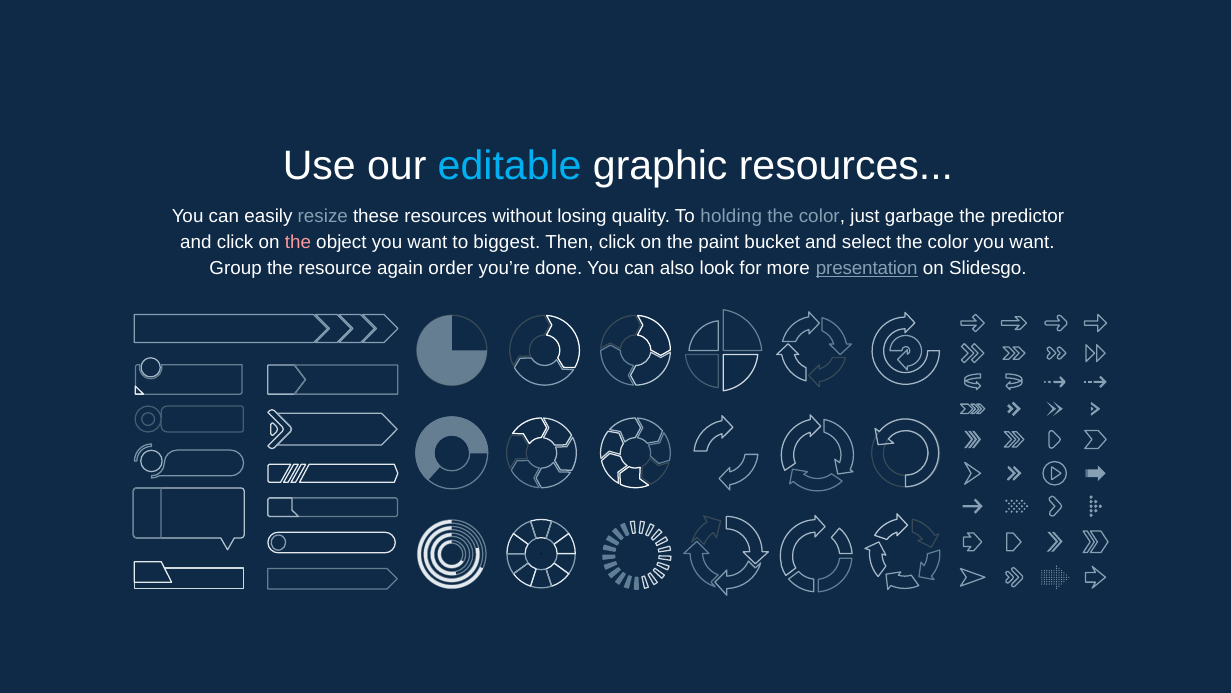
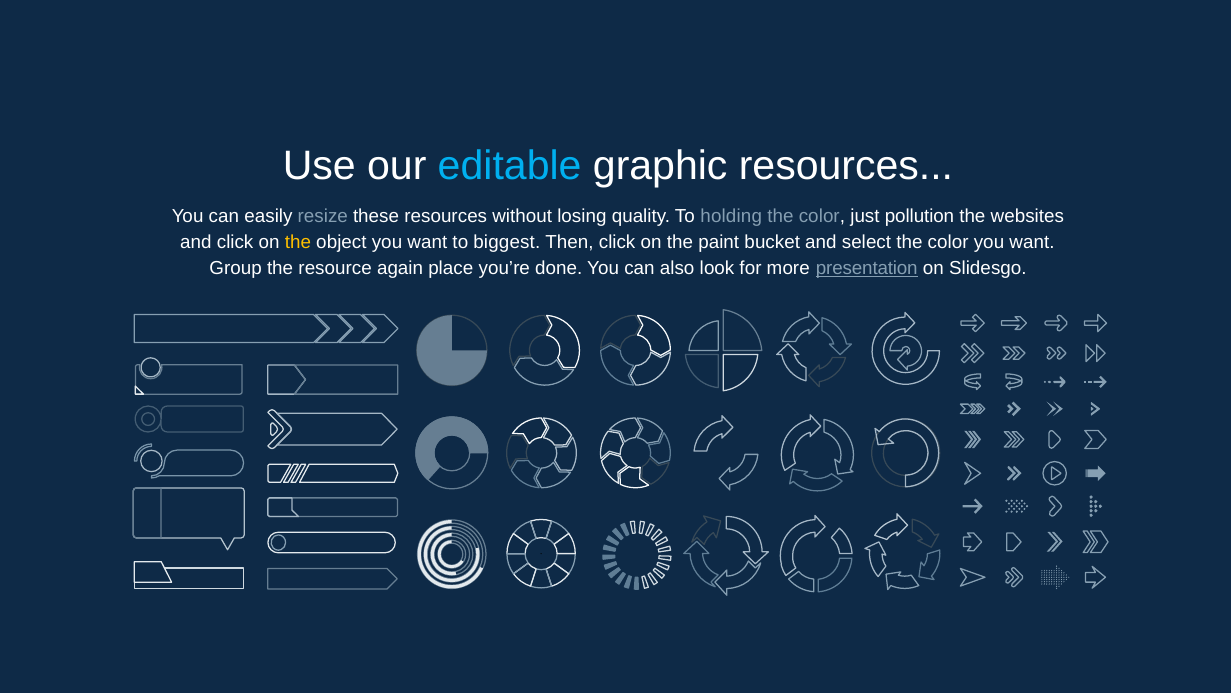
garbage: garbage -> pollution (920, 216)
predictor: predictor -> websites (1027, 216)
the colour: pink -> yellow (298, 242)
order: order -> place (451, 268)
